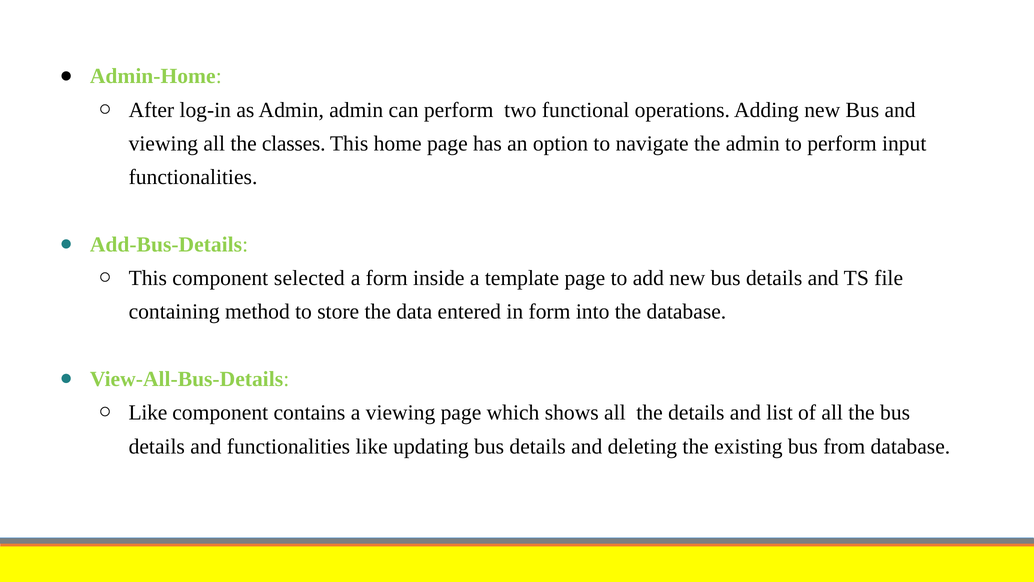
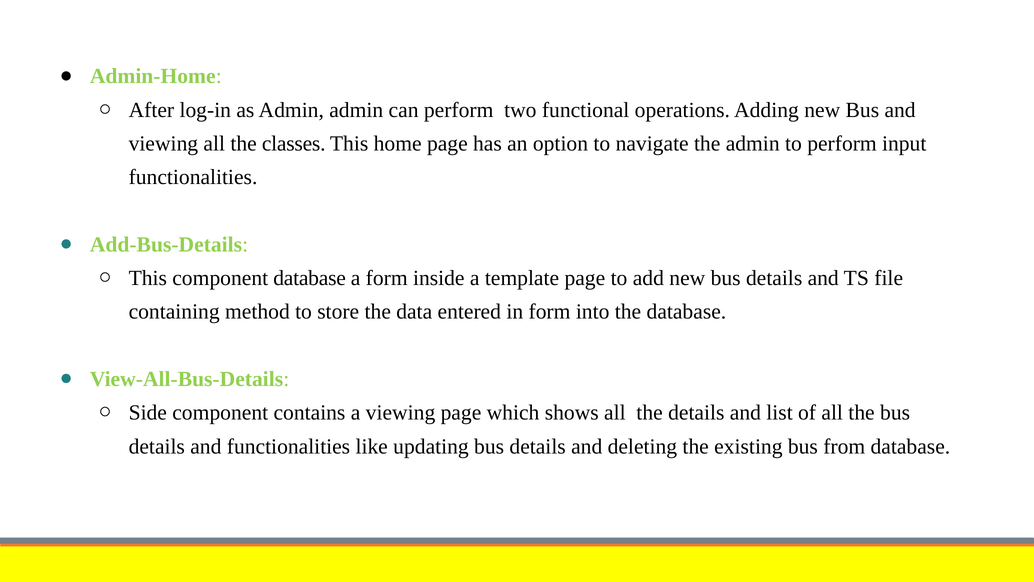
component selected: selected -> database (310, 278)
Like: Like -> Side (148, 412)
